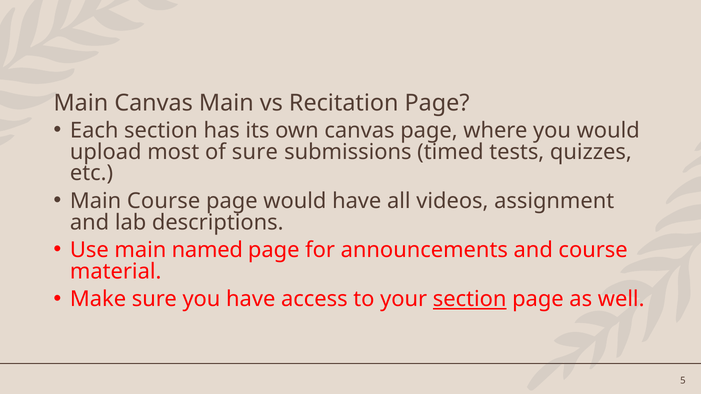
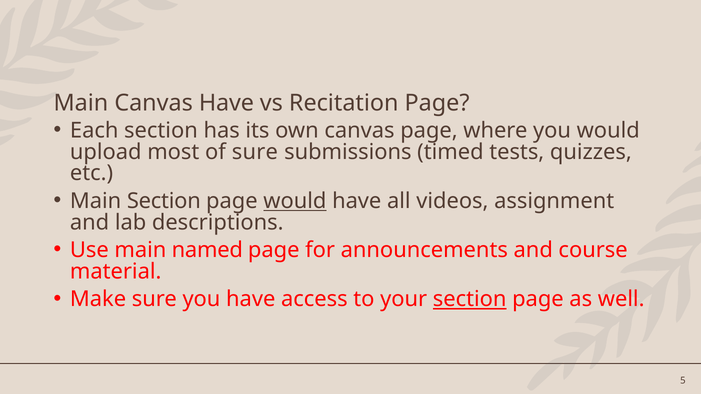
Canvas Main: Main -> Have (226, 103)
Main Course: Course -> Section (164, 201)
would underline: none -> present (295, 201)
